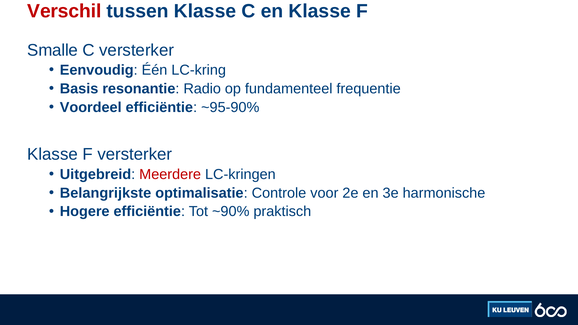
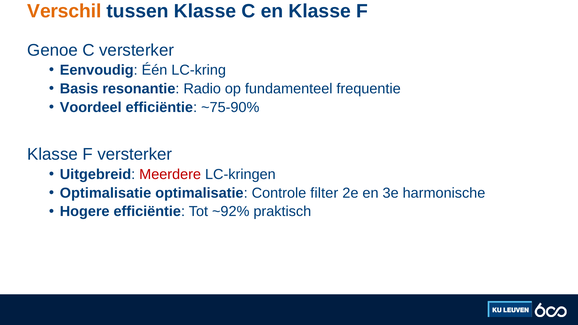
Verschil colour: red -> orange (64, 11)
Smalle: Smalle -> Genoe (53, 50)
~95-90%: ~95-90% -> ~75-90% (230, 107)
Belangrijkste: Belangrijkste -> Optimalisatie (106, 193)
voor: voor -> filter (324, 193)
~90%: ~90% -> ~92% (231, 212)
